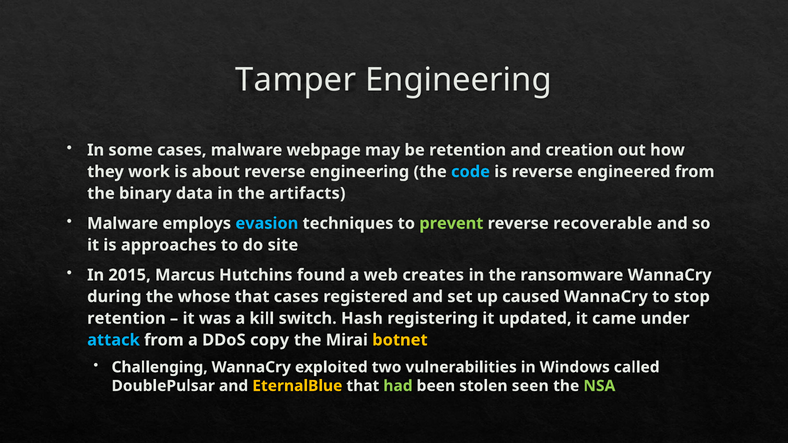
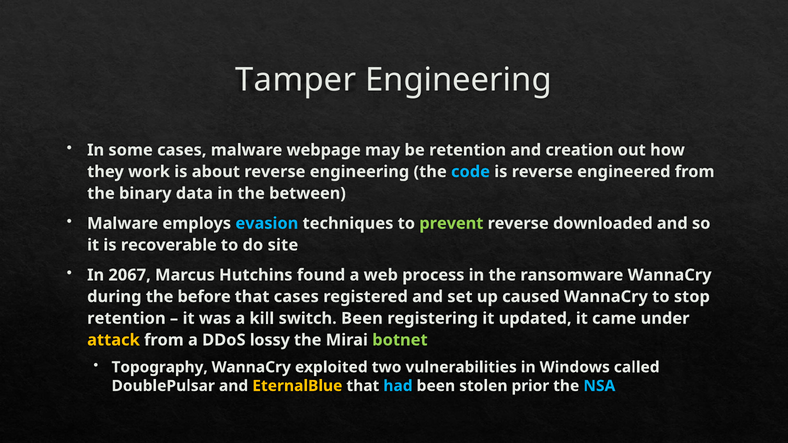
artifacts: artifacts -> between (307, 193)
recoverable: recoverable -> downloaded (603, 223)
approaches: approaches -> recoverable (169, 245)
2015: 2015 -> 2067 (130, 275)
creates: creates -> process (433, 275)
whose: whose -> before (204, 297)
switch Hash: Hash -> Been (362, 319)
attack colour: light blue -> yellow (113, 340)
copy: copy -> lossy (270, 340)
botnet colour: yellow -> light green (400, 340)
Challenging: Challenging -> Topography (160, 367)
had colour: light green -> light blue (398, 386)
seen: seen -> prior (530, 386)
NSA colour: light green -> light blue (599, 386)
